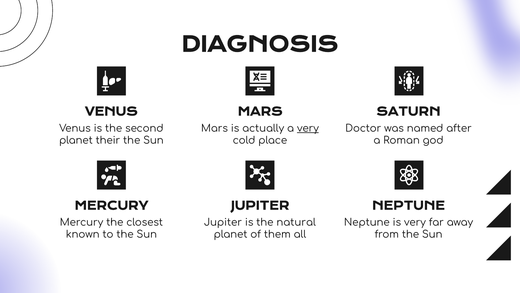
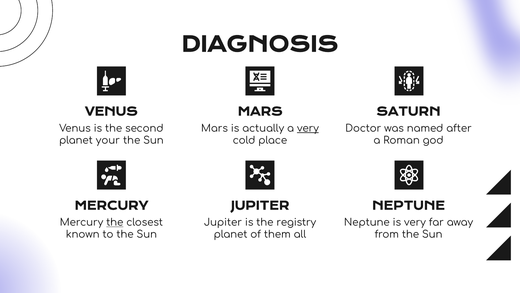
their: their -> your (108, 140)
the underline: none -> present (115, 222)
natural: natural -> registry (296, 222)
